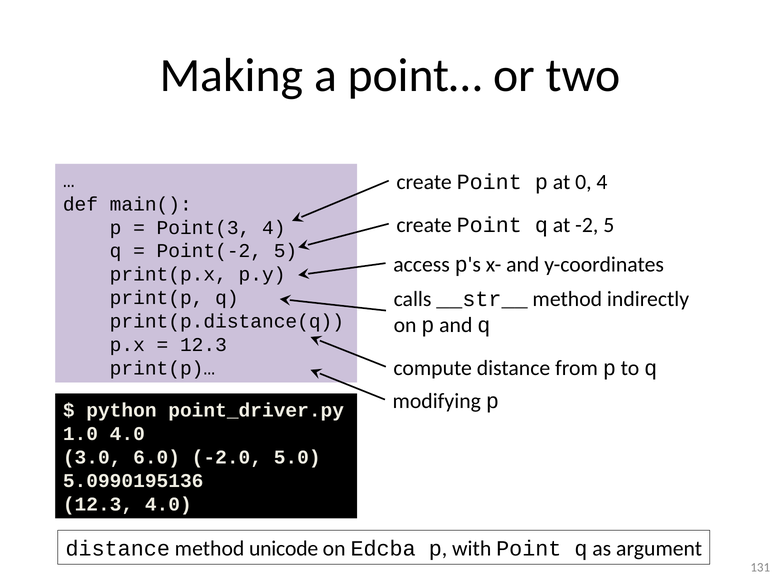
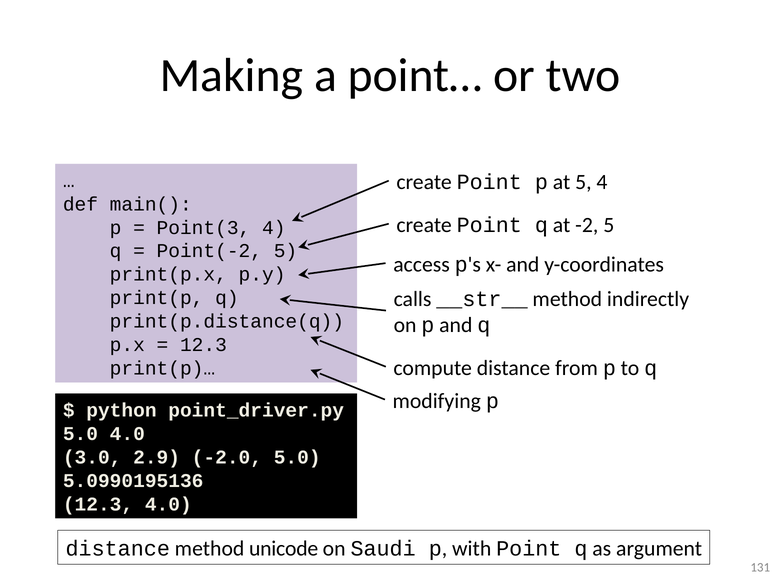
at 0: 0 -> 5 (583, 182)
1.0: 1.0 -> 5.0 (80, 434)
6.0: 6.0 -> 2.9 (157, 457)
Edcba: Edcba -> Saudi (383, 549)
